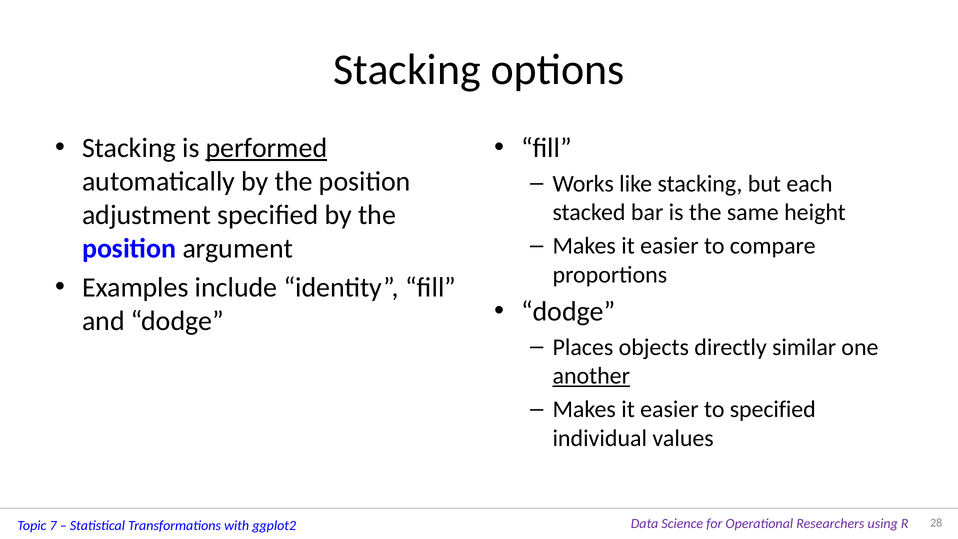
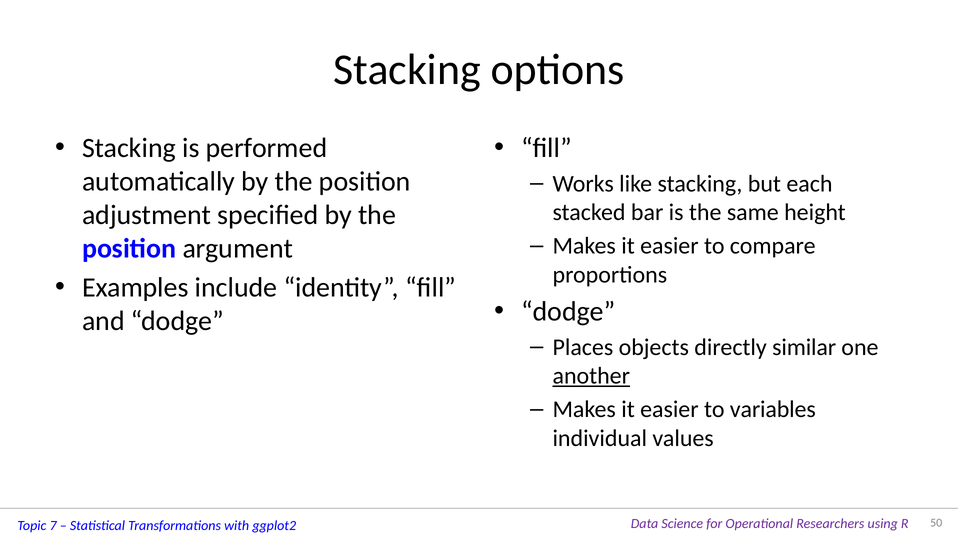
performed underline: present -> none (266, 148)
to specified: specified -> variables (773, 409)
28: 28 -> 50 (936, 523)
